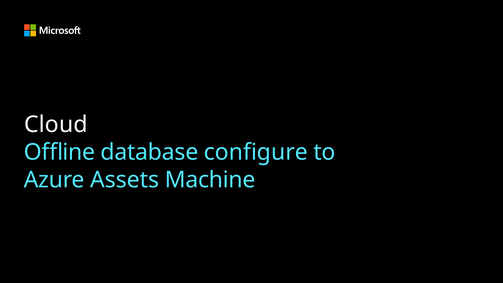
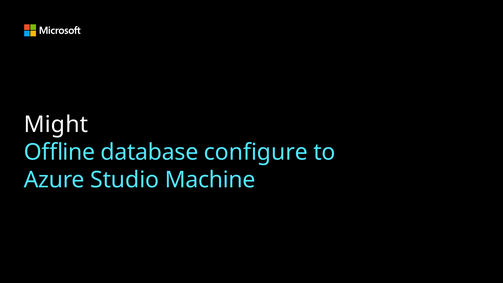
Cloud: Cloud -> Might (56, 125)
Assets: Assets -> Studio (125, 180)
